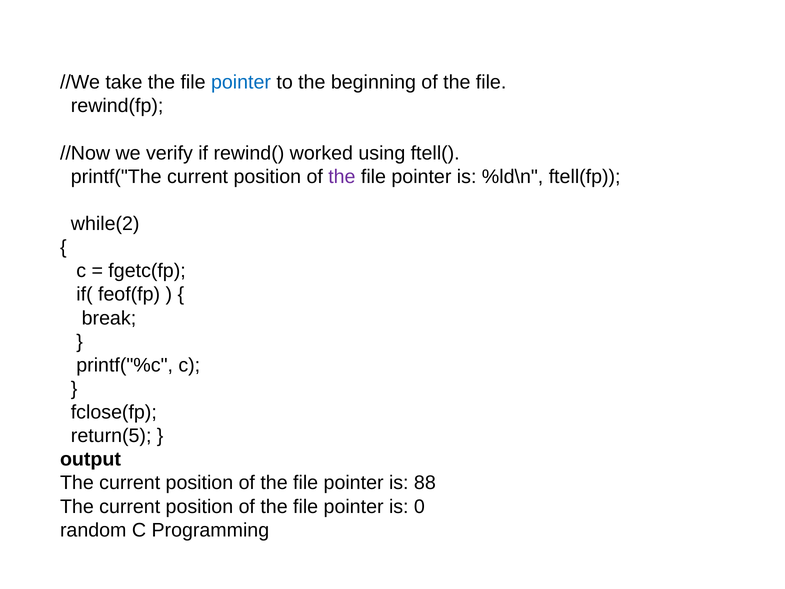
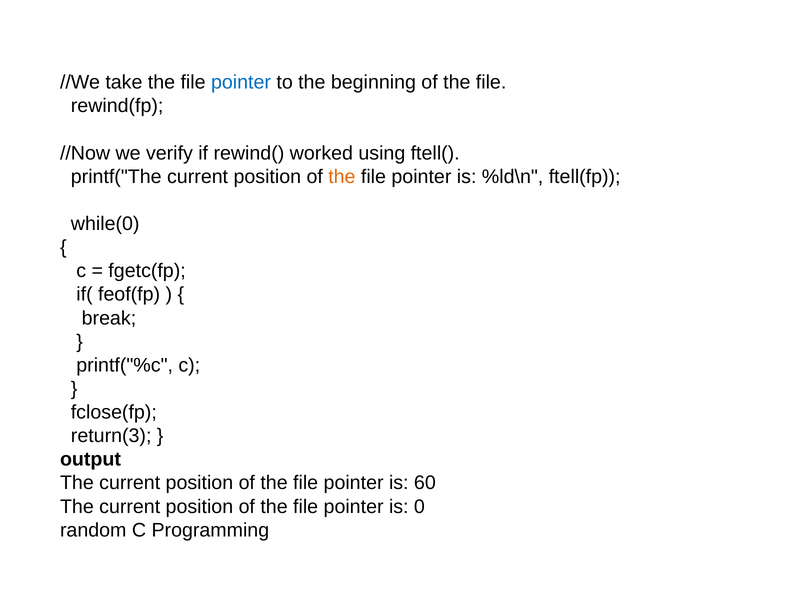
the colour: purple -> orange (342, 177)
while(2: while(2 -> while(0 (105, 224)
return(5: return(5 -> return(3 (111, 436)
88: 88 -> 60 (425, 483)
